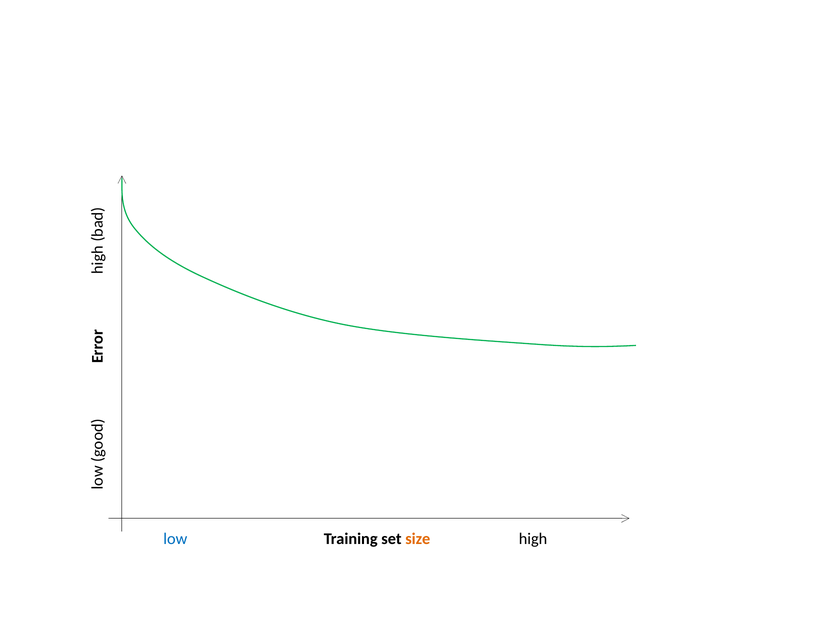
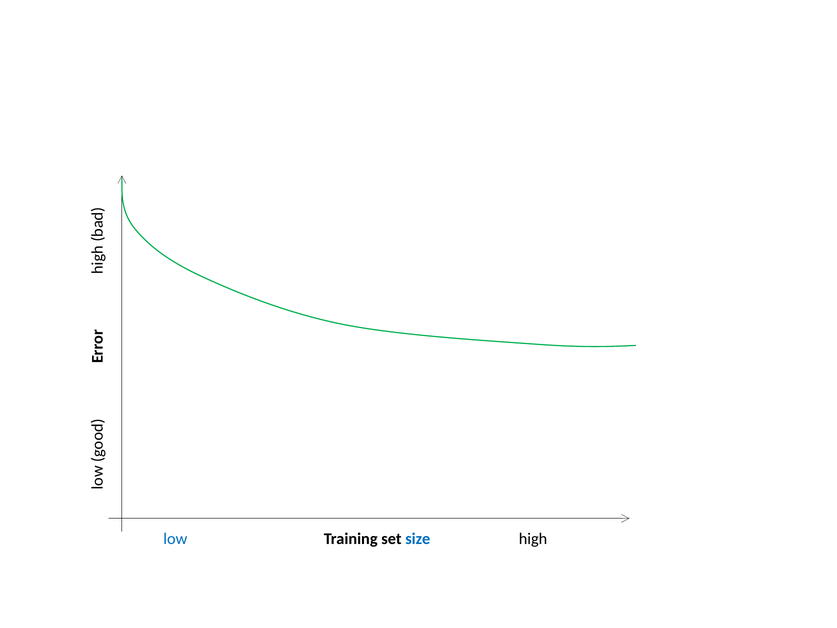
size colour: orange -> blue (418, 538)
